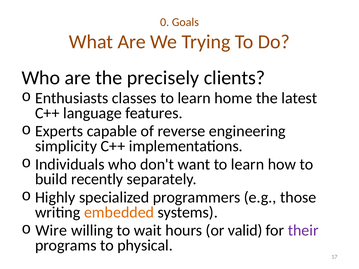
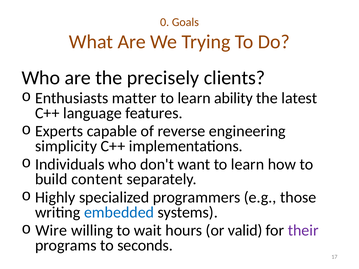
classes: classes -> matter (134, 98)
home: home -> ability (234, 98)
recently: recently -> content (97, 179)
embedded colour: orange -> blue (119, 212)
physical: physical -> seconds (145, 246)
